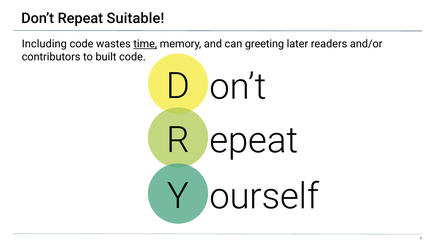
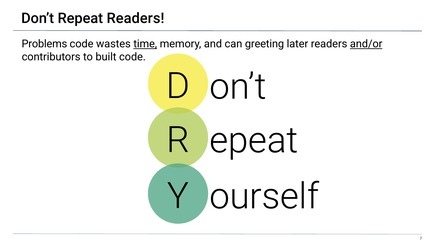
Repeat Suitable: Suitable -> Readers (136, 18)
Including: Including -> Problems (44, 44)
and/or underline: none -> present (366, 44)
